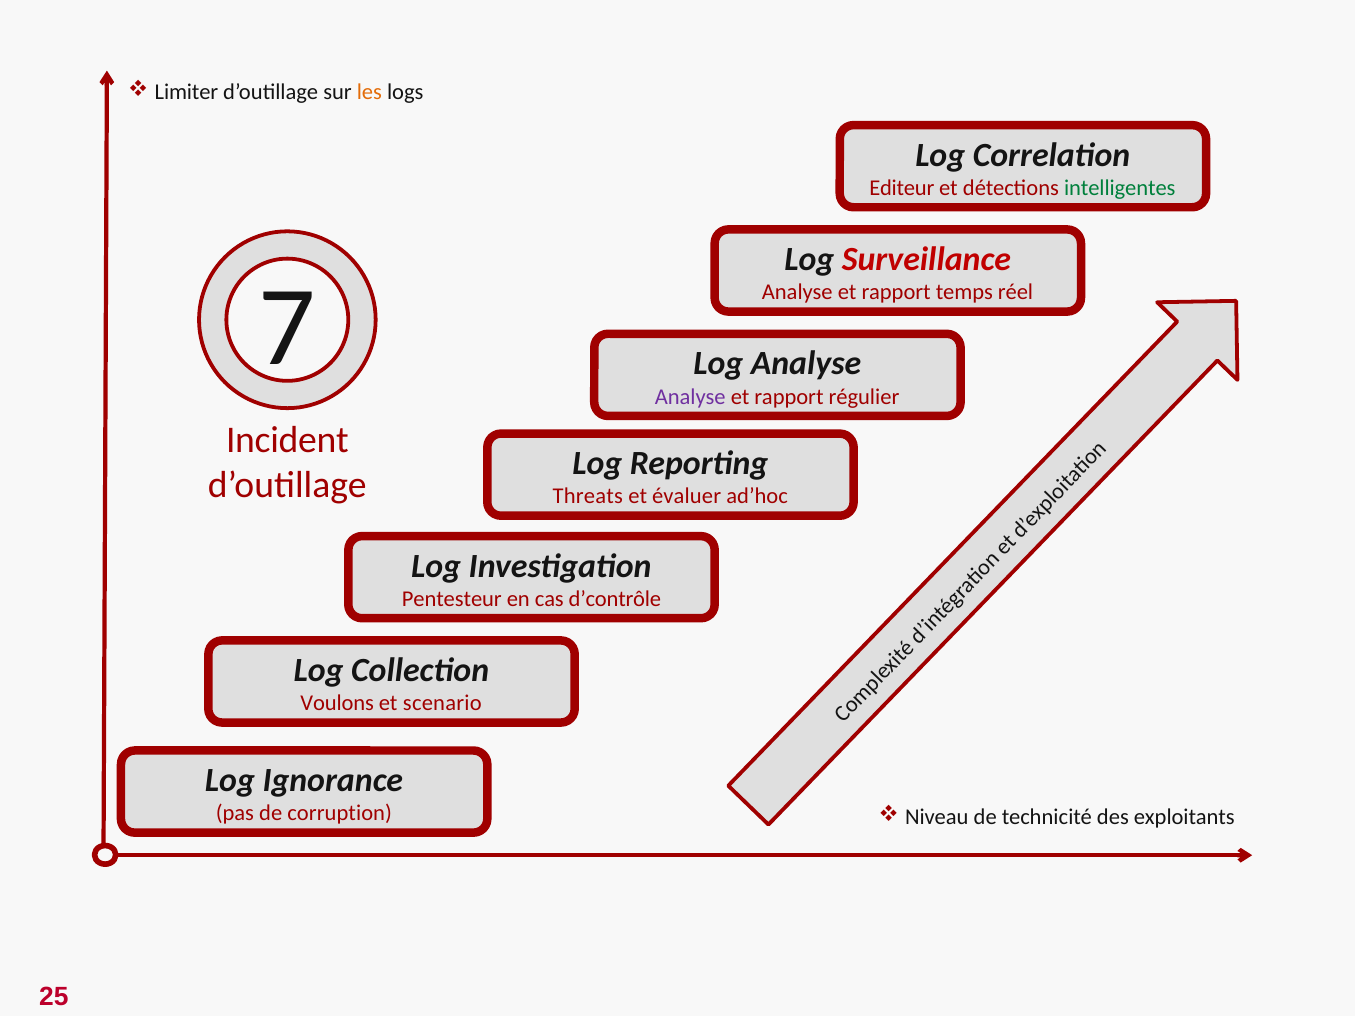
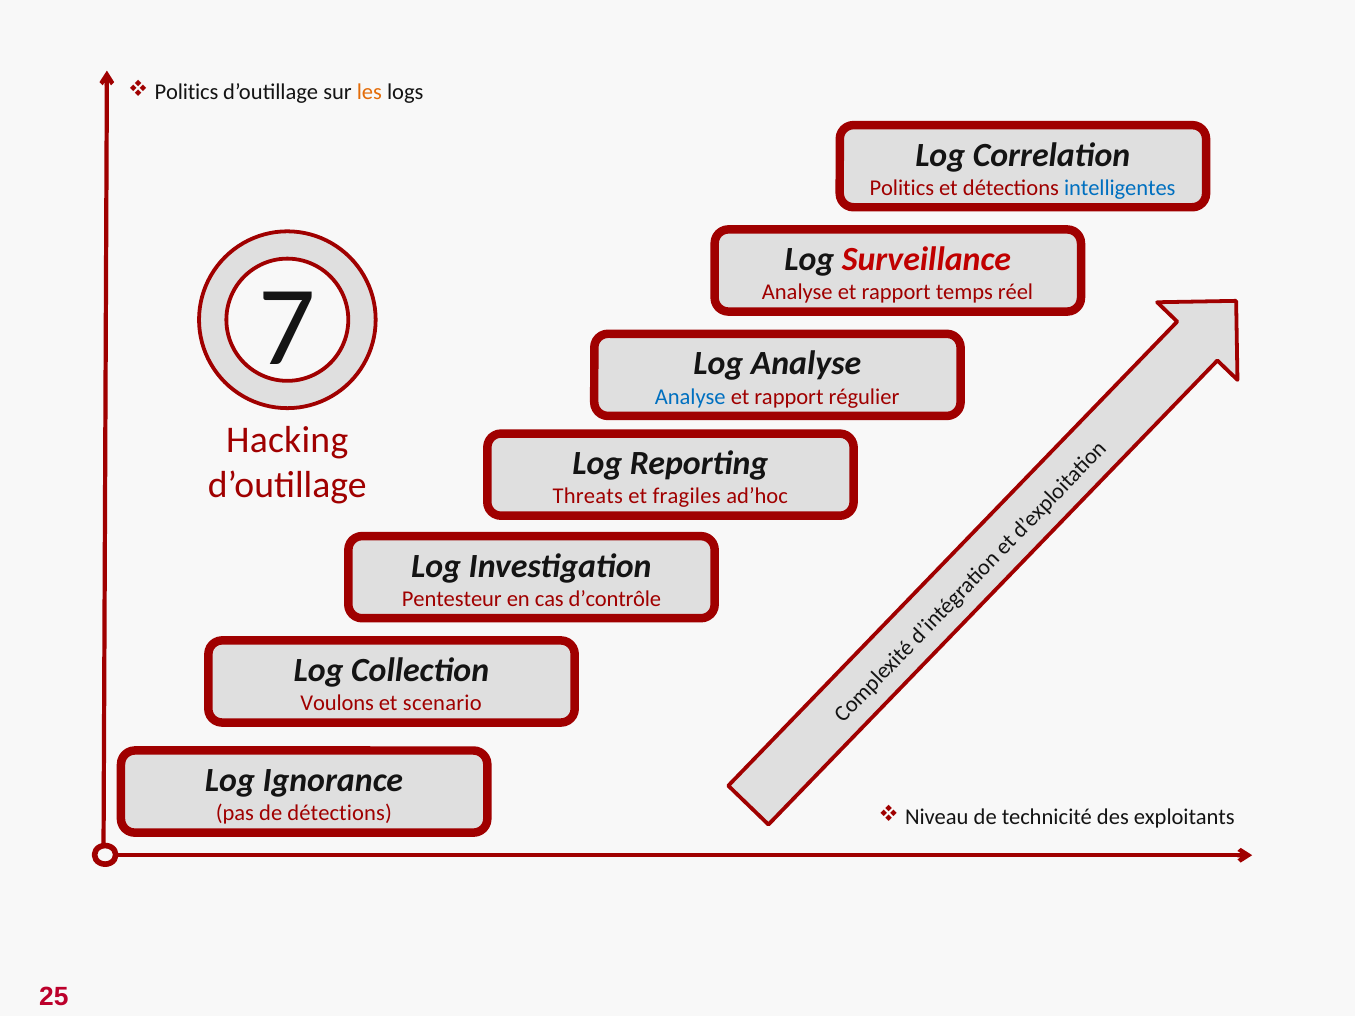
Limiter: Limiter -> Politics (187, 92)
Editeur: Editeur -> Politics (902, 188)
intelligentes colour: green -> blue (1120, 188)
Analyse colour: purple -> blue (690, 397)
Incident: Incident -> Hacking (287, 440)
évaluer: évaluer -> fragiles (687, 497)
de corruption: corruption -> détections (340, 814)
